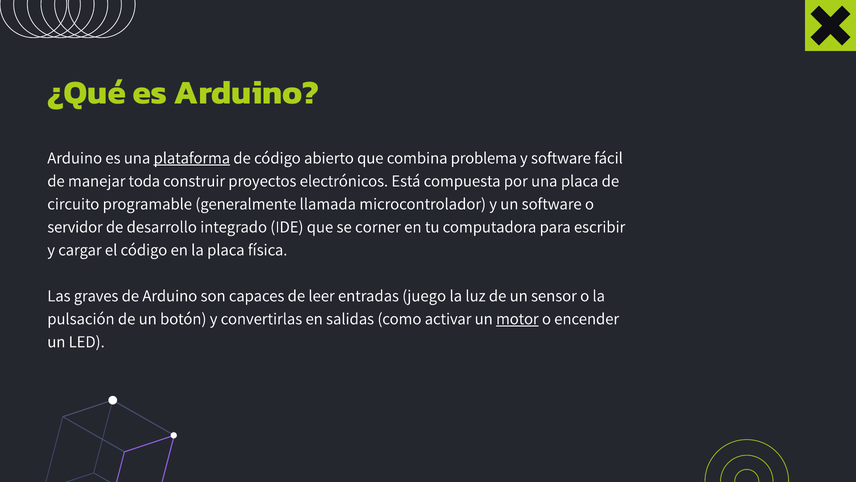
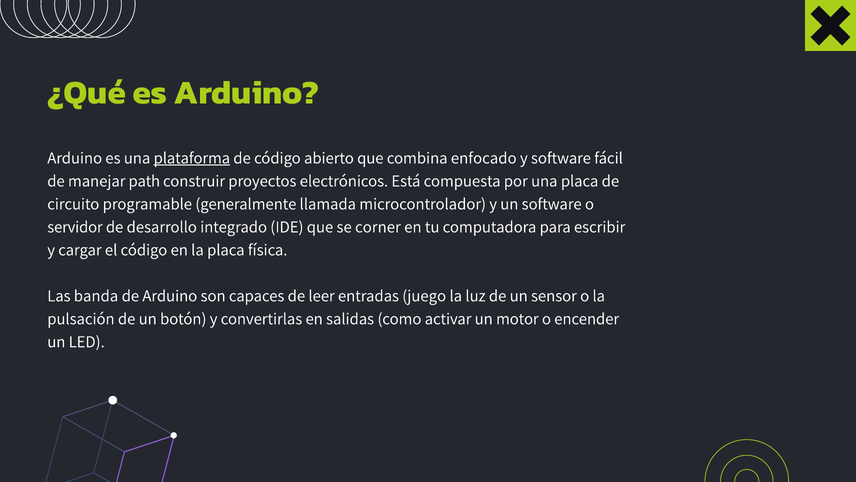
problema: problema -> enfocado (484, 158)
toda: toda -> path (144, 181)
graves: graves -> banda (96, 296)
motor underline: present -> none (517, 318)
